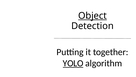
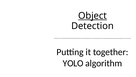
YOLO underline: present -> none (73, 63)
